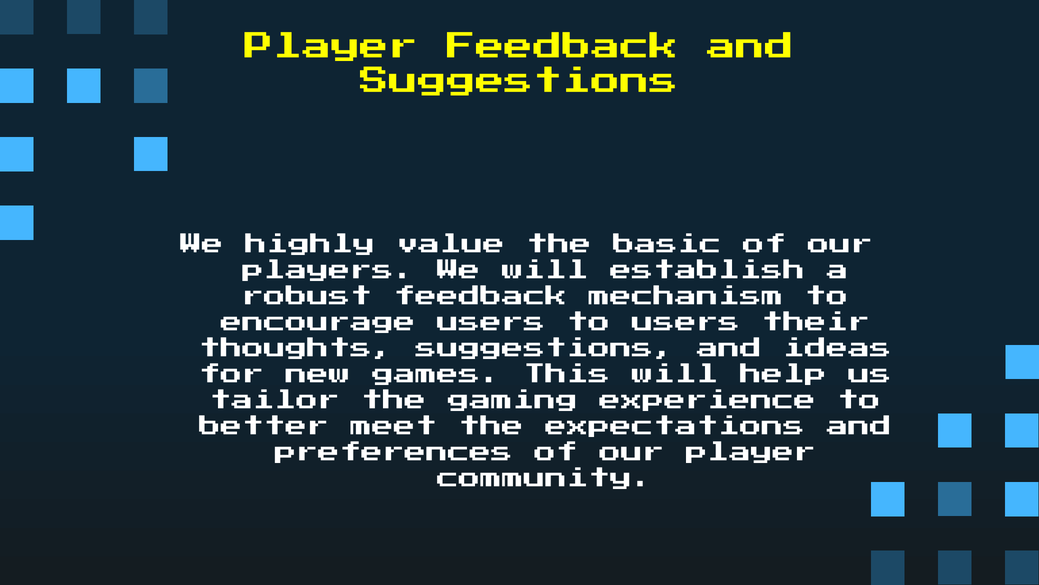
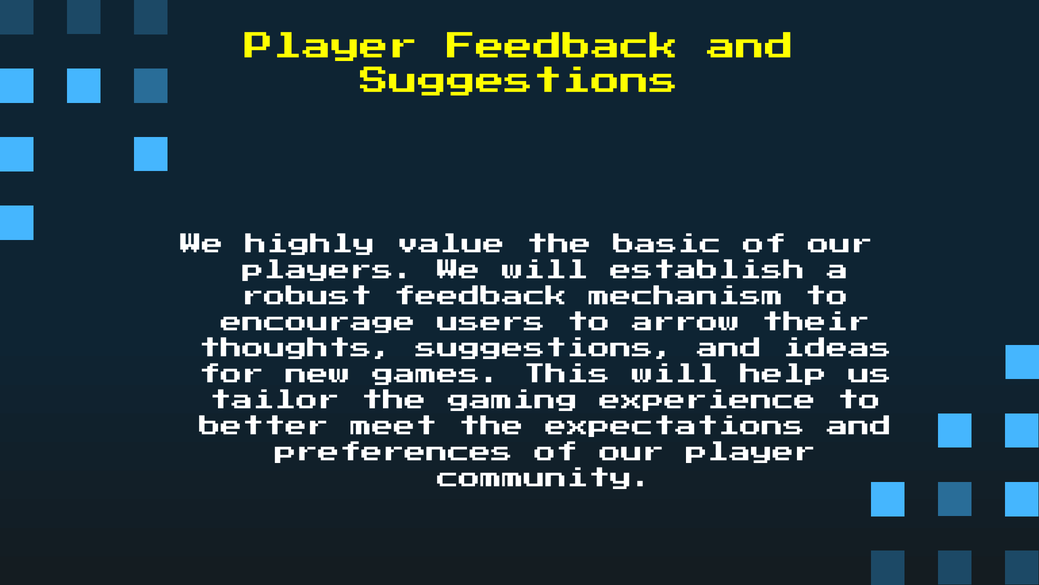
to users: users -> arrow (686, 326)
